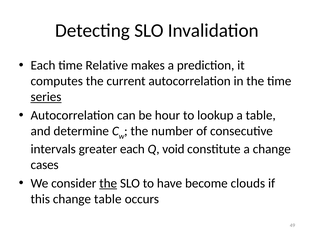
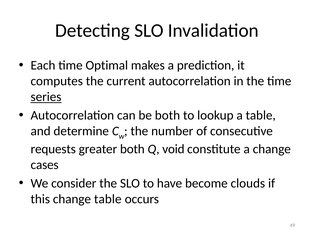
Relative: Relative -> Optimal (107, 65)
be hour: hour -> both (167, 115)
intervals: intervals -> requests (53, 149)
greater each: each -> both (132, 149)
the underline: present -> none (108, 183)
